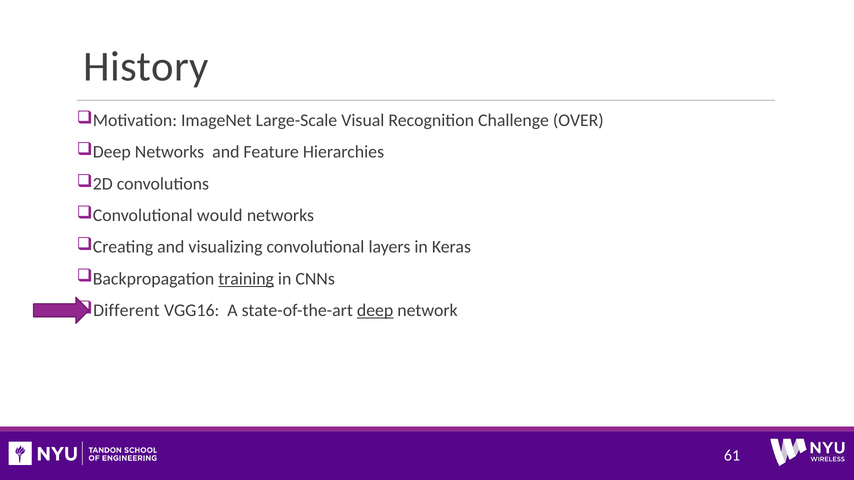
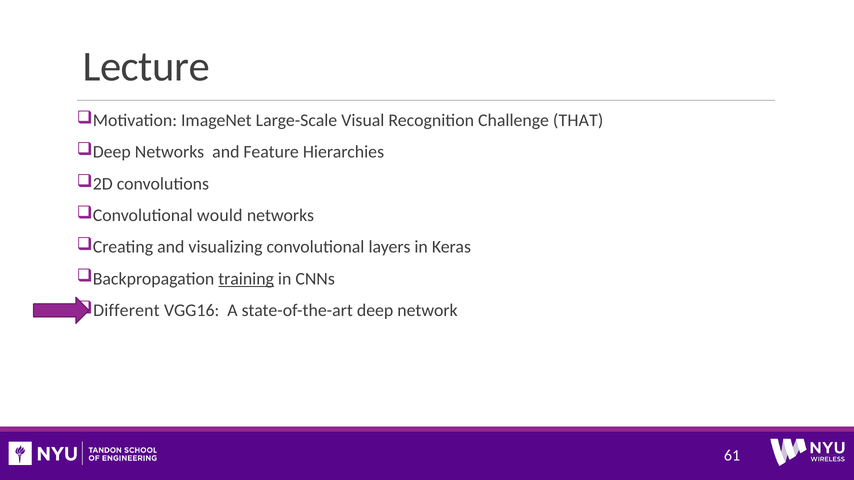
History: History -> Lecture (146, 67)
OVER: OVER -> THAT (578, 121)
deep underline: present -> none (375, 311)
